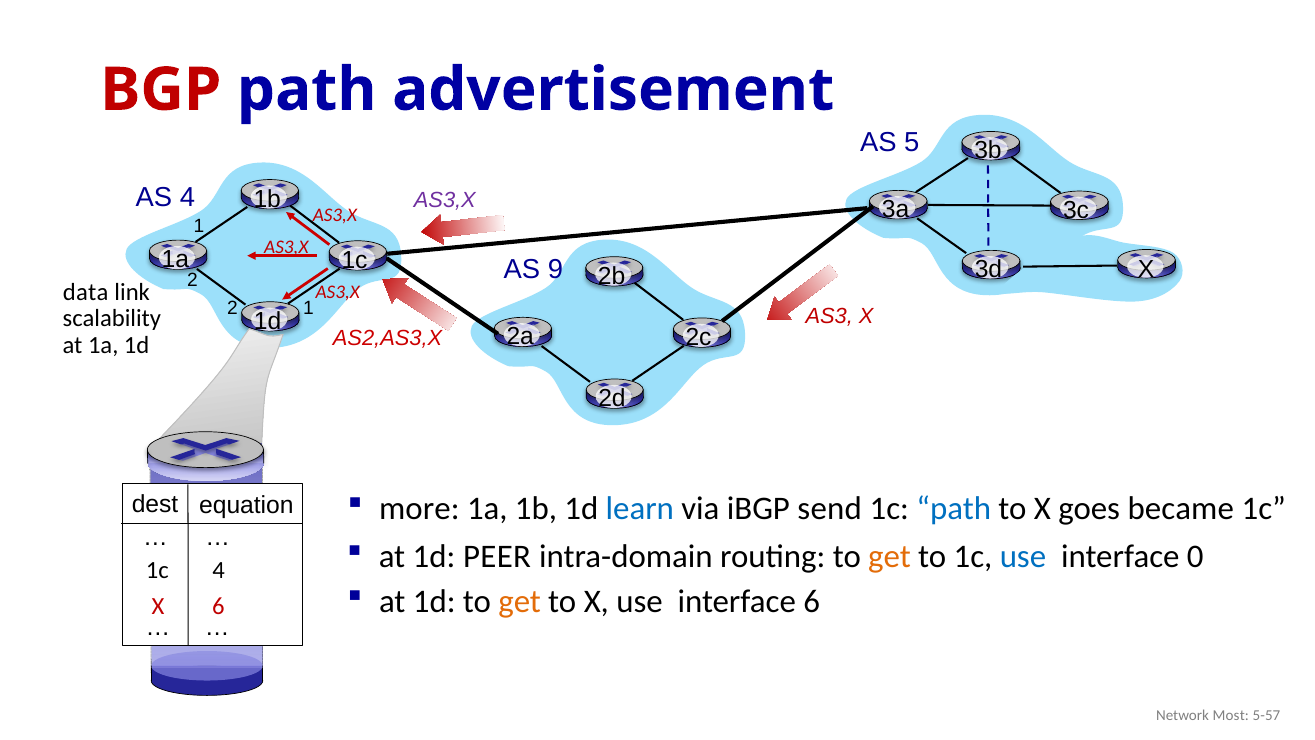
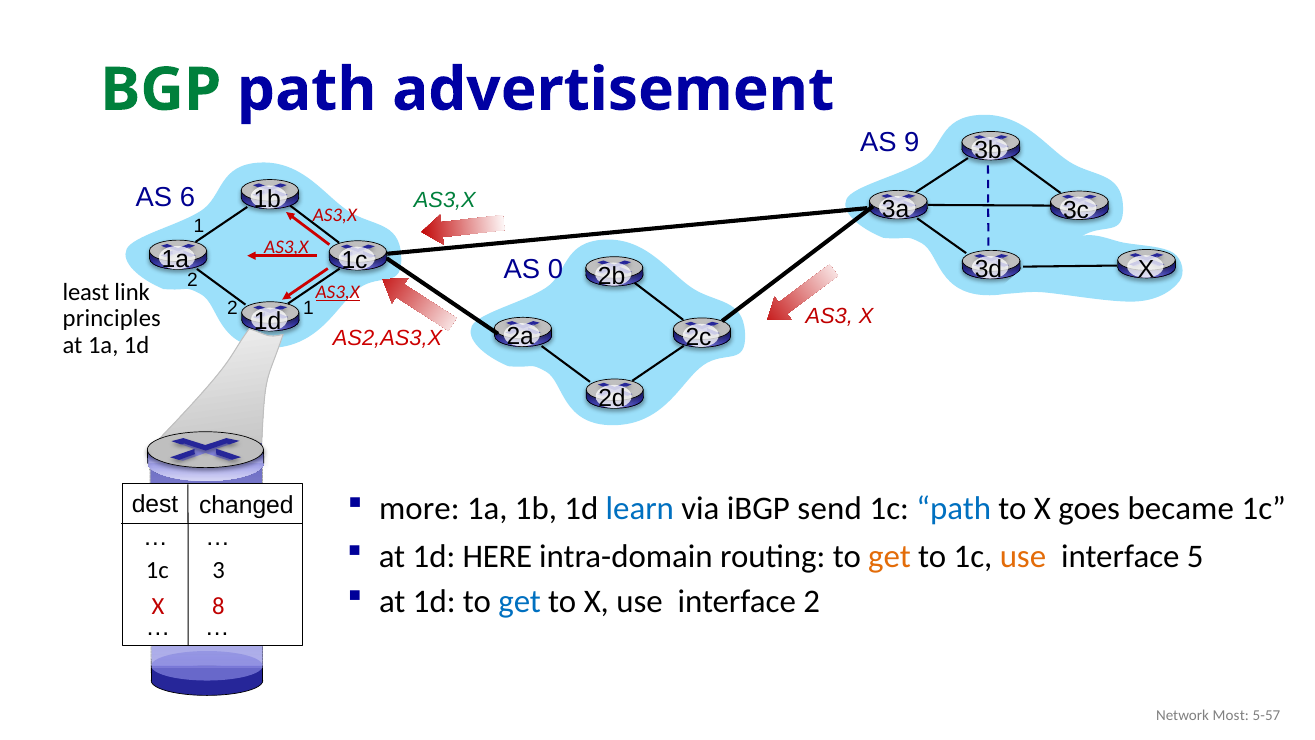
BGP colour: red -> green (161, 90)
5: 5 -> 9 (912, 142)
AS 4: 4 -> 6 (187, 198)
AS3,X colour: purple -> green (445, 200)
9: 9 -> 0 (556, 269)
data: data -> least (86, 292)
AS3,X underline: none -> present (338, 292)
scalability: scalability -> principles (112, 318)
equation: equation -> changed (246, 505)
PEER: PEER -> HERE (497, 556)
use colour: blue -> orange (1023, 556)
0: 0 -> 5 (1195, 556)
1c 4: 4 -> 3 (219, 570)
get colour: orange -> blue (520, 601)
interface 6: 6 -> 2 (812, 601)
X 6: 6 -> 8 (218, 606)
